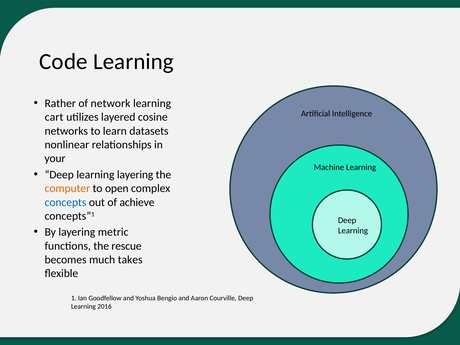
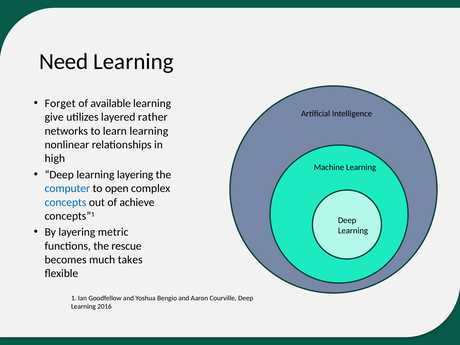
Code: Code -> Need (64, 62)
Rather: Rather -> Forget (60, 103)
network: network -> available (111, 103)
cart: cart -> give (54, 117)
cosine: cosine -> rather (153, 117)
learn datasets: datasets -> learning (149, 131)
your: your -> high (55, 159)
computer colour: orange -> blue (67, 188)
